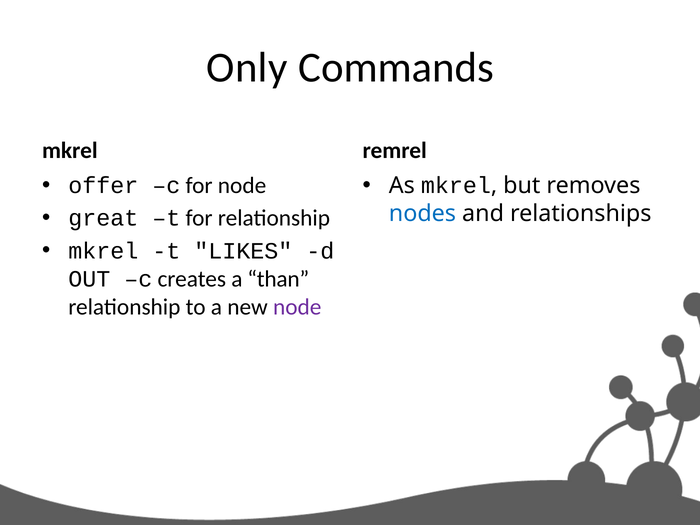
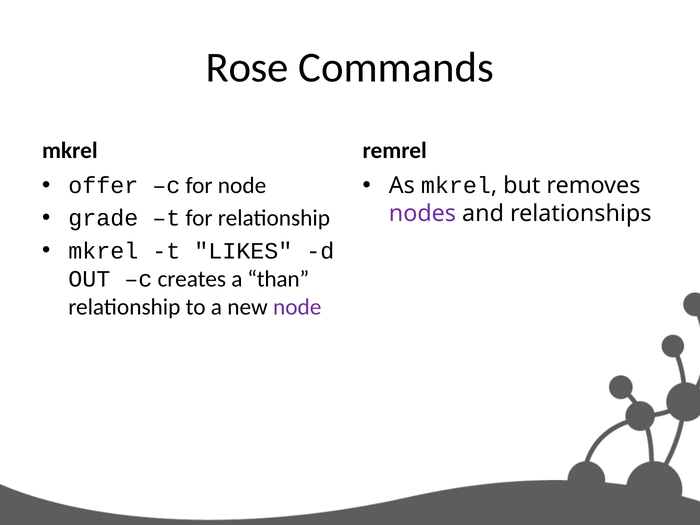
Only: Only -> Rose (247, 68)
great: great -> grade (103, 218)
nodes colour: blue -> purple (422, 214)
